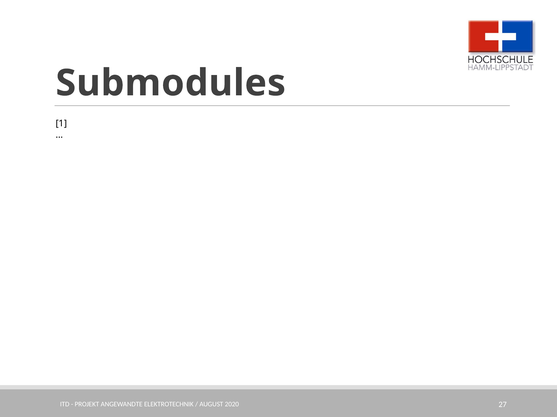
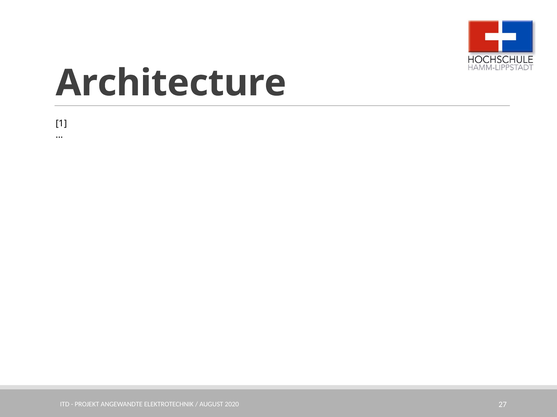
Submodules: Submodules -> Architecture (171, 83)
